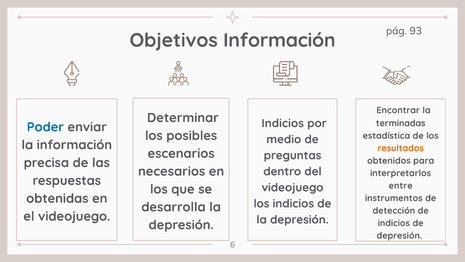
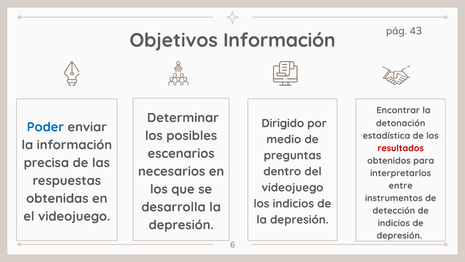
93: 93 -> 43 (416, 31)
Indicios: Indicios -> Dirigido (283, 123)
terminadas: terminadas -> detonación (401, 123)
resultados colour: orange -> red (401, 148)
